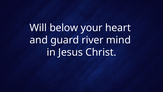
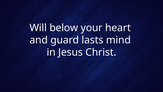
river: river -> lasts (93, 40)
